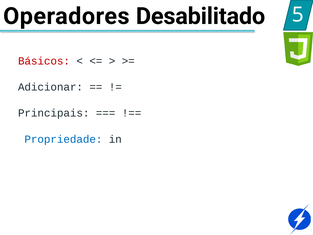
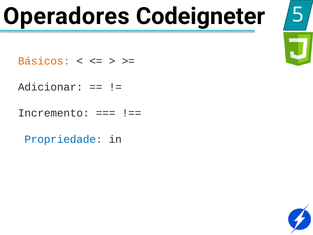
Desabilitado: Desabilitado -> Codeigneter (200, 16)
Básicos colour: red -> orange (44, 61)
Principais: Principais -> Incremento (54, 113)
